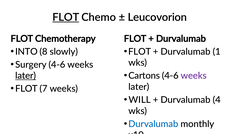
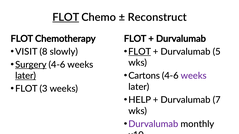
Leucovorion: Leucovorion -> Reconstruct (157, 17)
INTO: INTO -> VISIT (26, 52)
FLOT underline: none -> present (140, 52)
1: 1 -> 5 (217, 52)
Surgery underline: none -> present (31, 65)
7: 7 -> 3 (44, 89)
WILL: WILL -> HELP (140, 100)
4: 4 -> 7 (217, 100)
Durvalumab colour: blue -> purple (153, 124)
